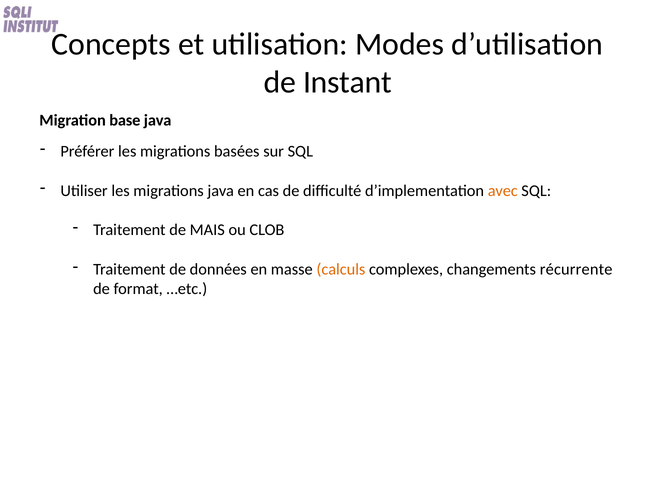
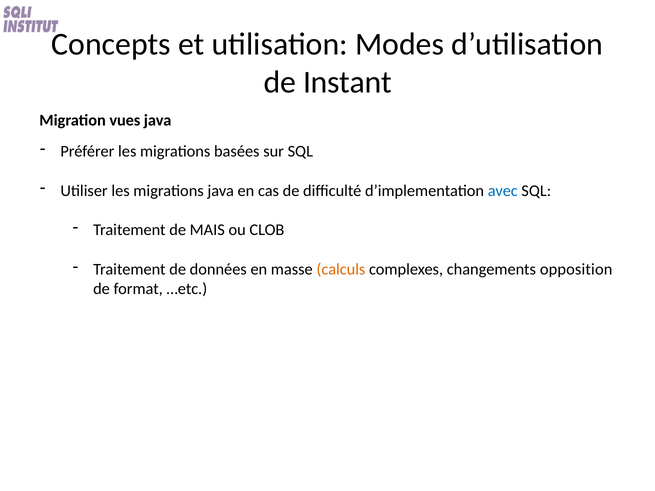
base: base -> vues (125, 121)
avec colour: orange -> blue (503, 191)
récurrente: récurrente -> opposition (576, 269)
